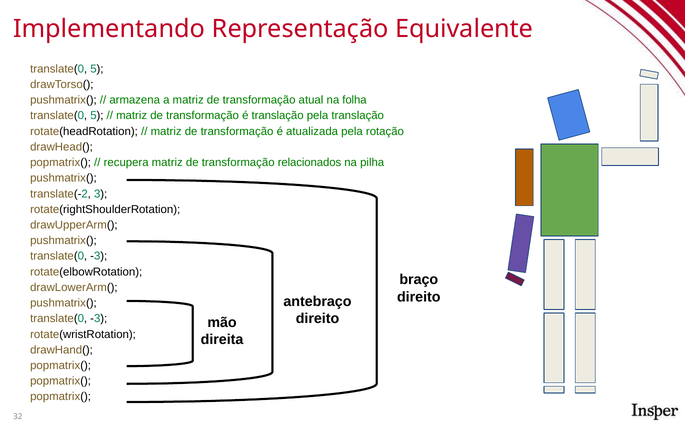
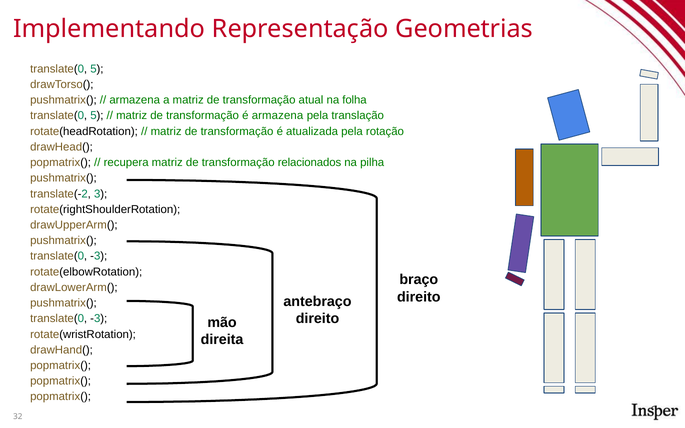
Equivalente: Equivalente -> Geometrias (464, 29)
é translação: translação -> armazena (278, 116)
